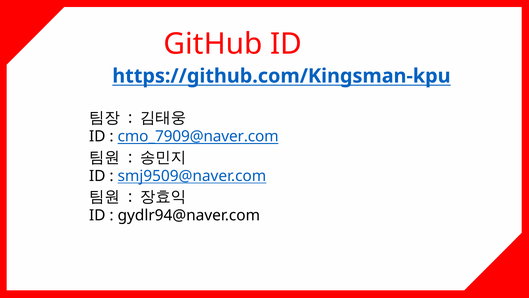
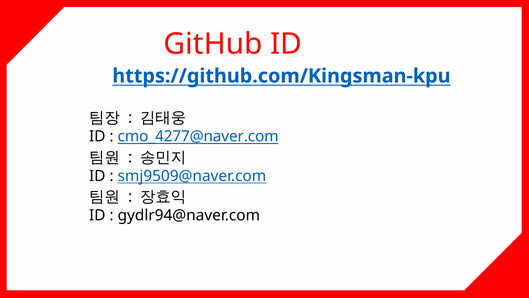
cmo_7909@naver.com: cmo_7909@naver.com -> cmo_4277@naver.com (198, 136)
